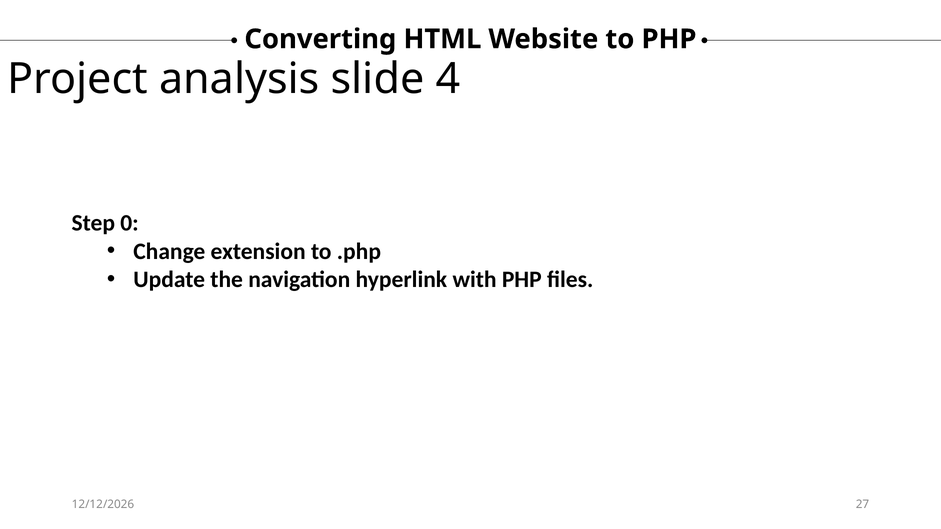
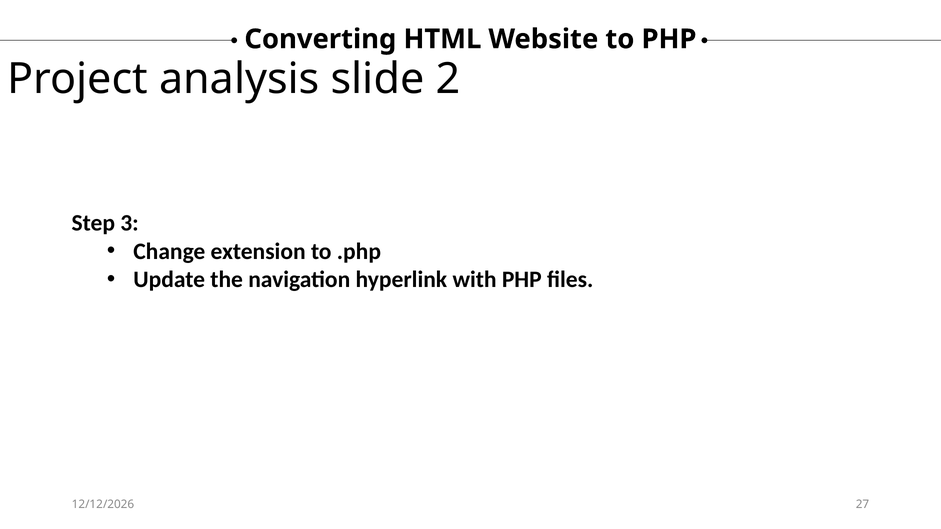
4: 4 -> 2 (448, 79)
0: 0 -> 3 (129, 223)
